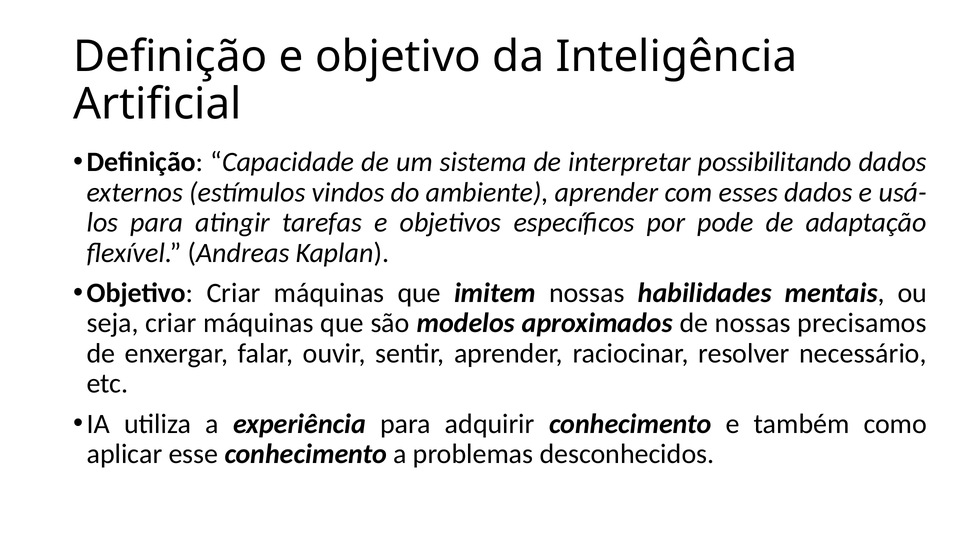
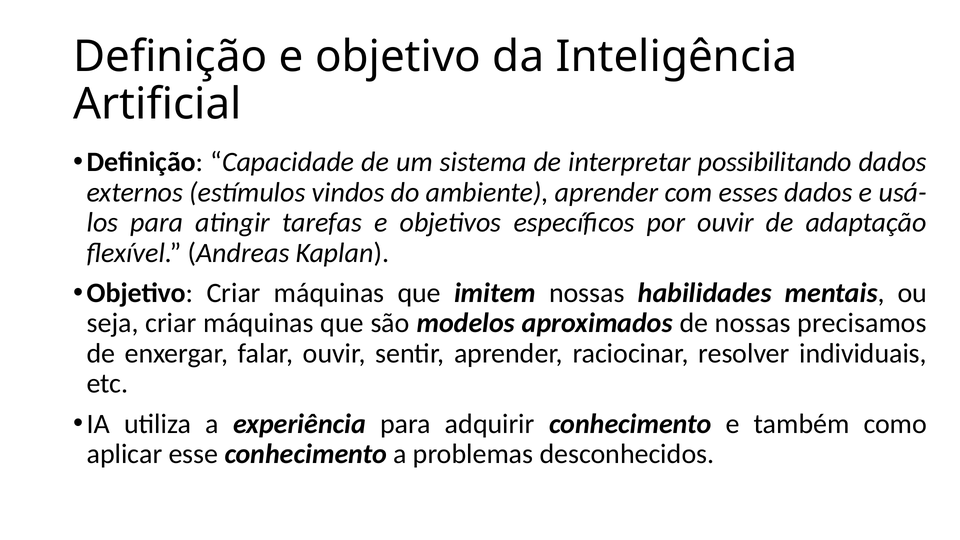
por pode: pode -> ouvir (726, 223)
necessário: necessário -> individuais (863, 353)
